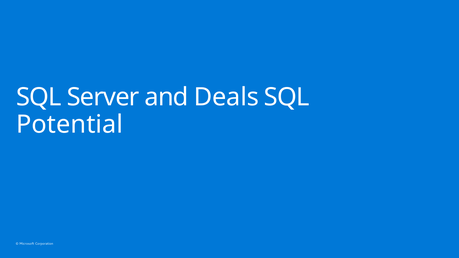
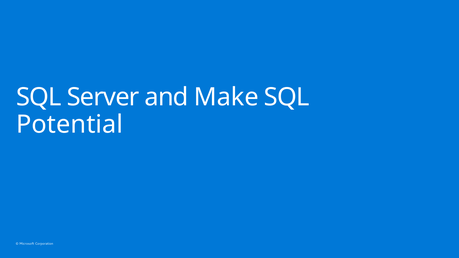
Deals: Deals -> Make (226, 97)
